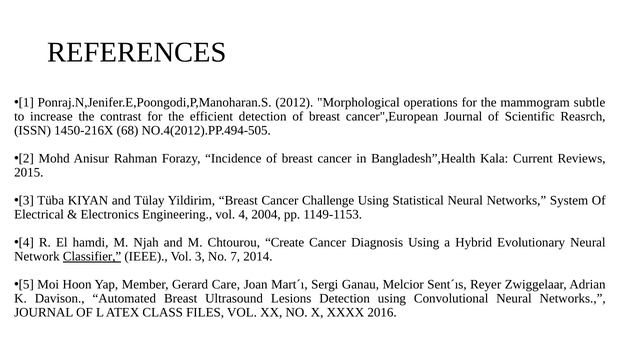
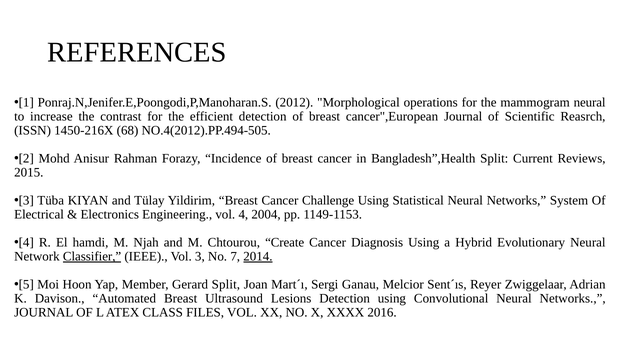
mammogram subtle: subtle -> neural (590, 103)
Bangladesh”,Health Kala: Kala -> Split (494, 159)
2014 underline: none -> present (258, 257)
Gerard Care: Care -> Split (226, 285)
